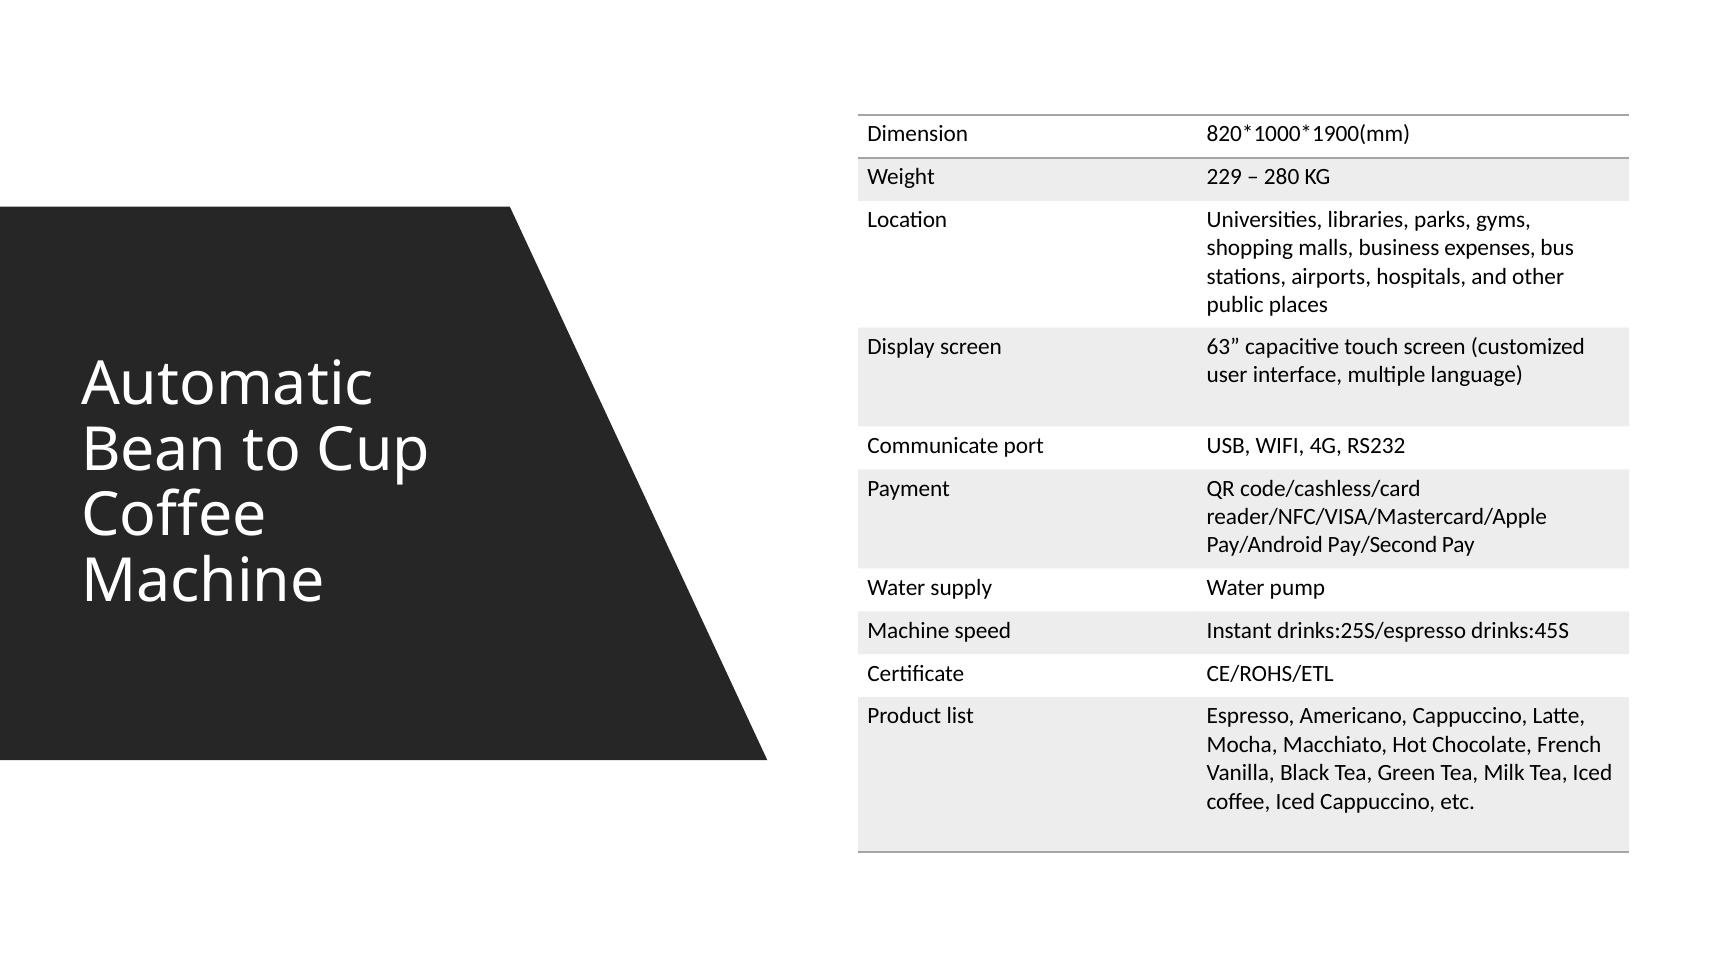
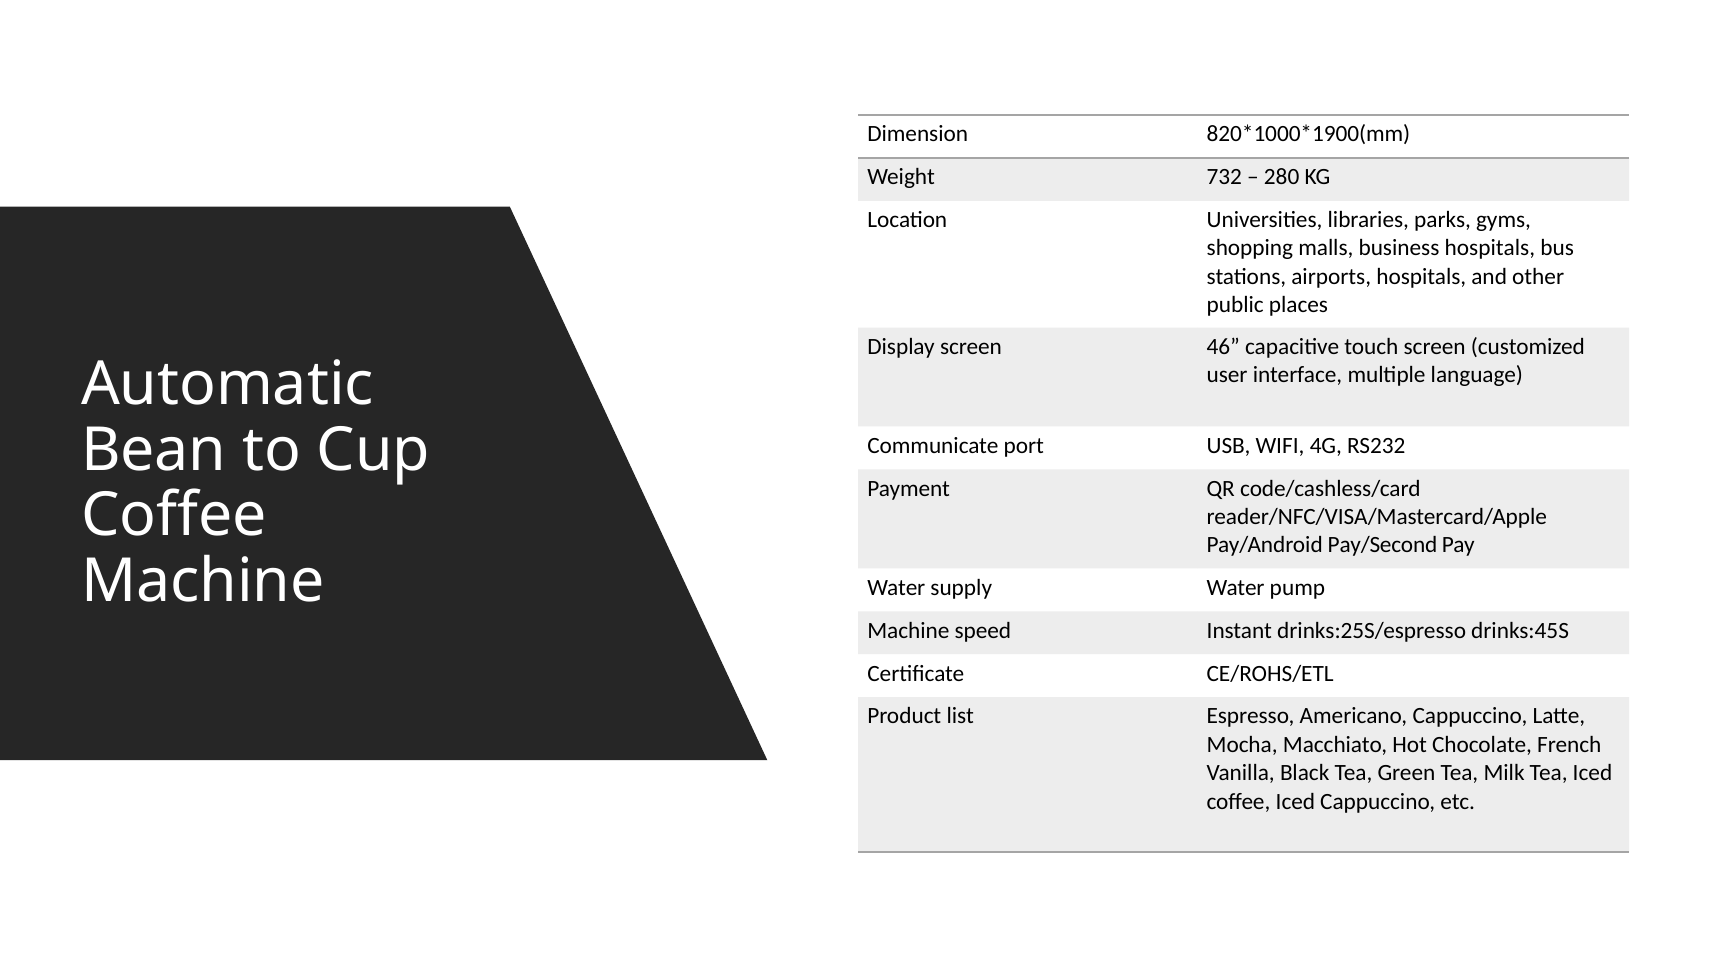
229: 229 -> 732 (1224, 177)
business expenses: expenses -> hospitals (1490, 248)
63: 63 -> 46 (1223, 347)
